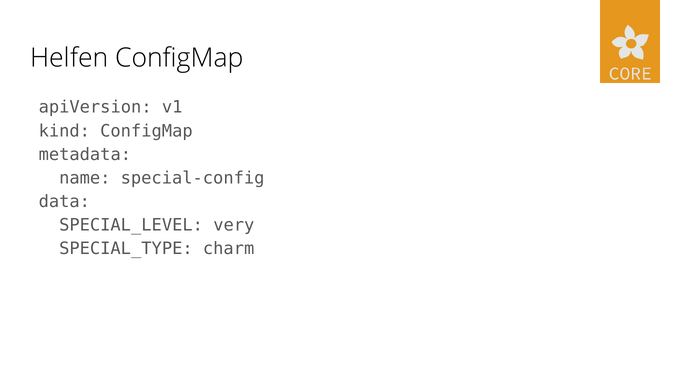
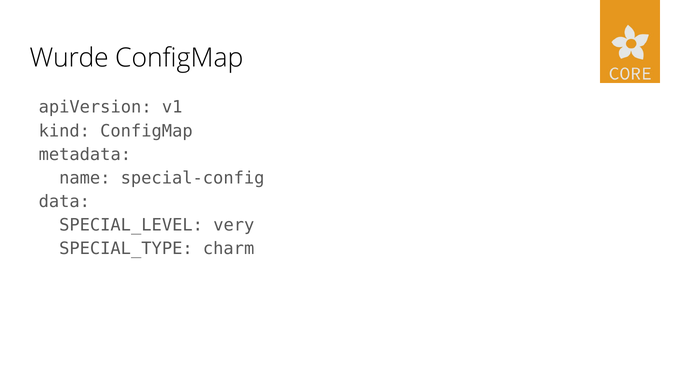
Helfen: Helfen -> Wurde (69, 58)
